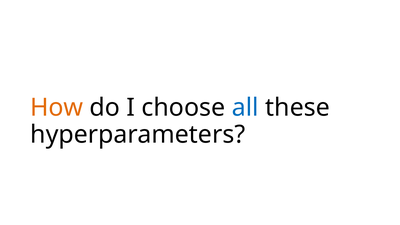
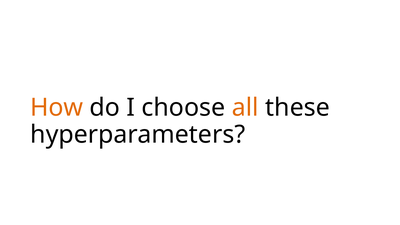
all colour: blue -> orange (245, 108)
